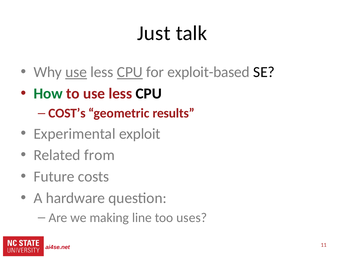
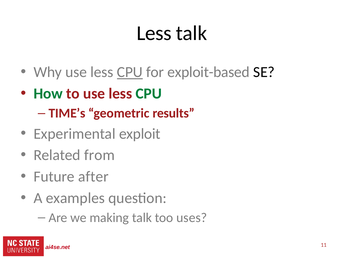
Just: Just -> Less (154, 33)
use underline: present -> none (76, 72)
CPU colour: black -> green (149, 94)
COST’s: COST’s -> TIME’s (67, 113)
costs: costs -> after (93, 177)
hardware: hardware -> examples (75, 198)
making line: line -> talk (142, 218)
